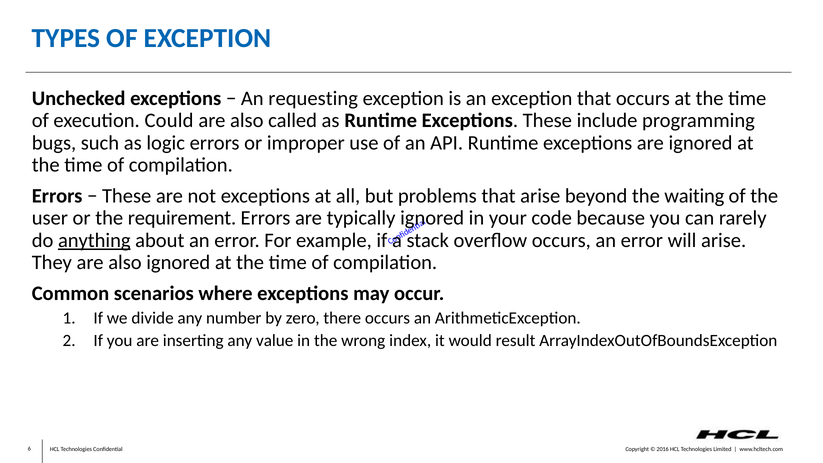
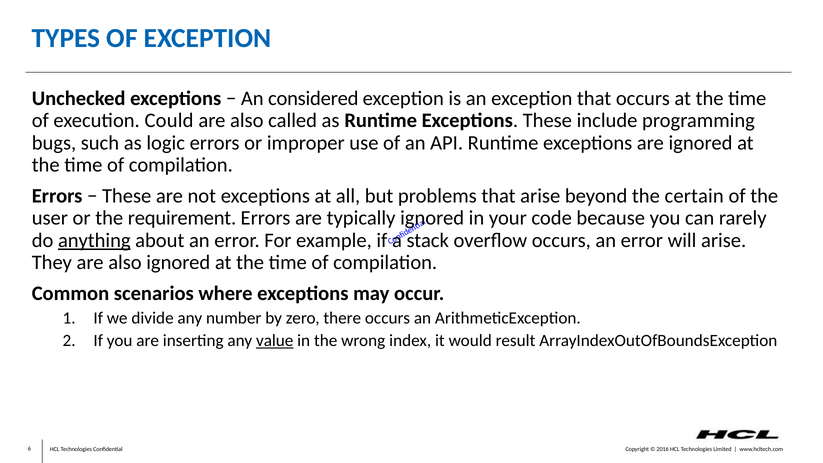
requesting: requesting -> considered (313, 98)
waiting: waiting -> certain (694, 196)
value underline: none -> present (275, 341)
